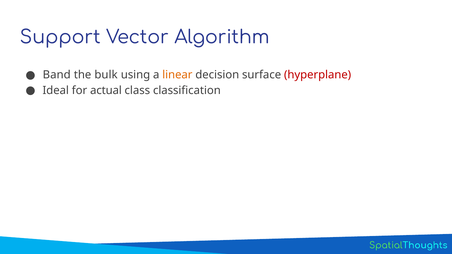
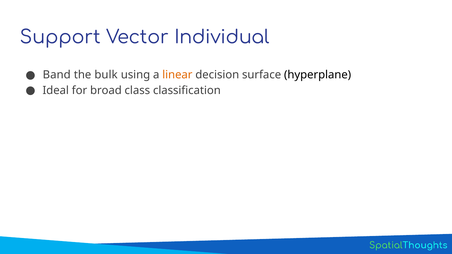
Algorithm: Algorithm -> Individual (222, 37)
hyperplane colour: red -> black (318, 75)
actual: actual -> broad (106, 90)
